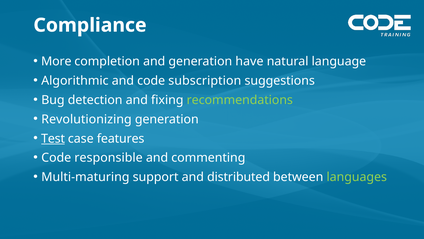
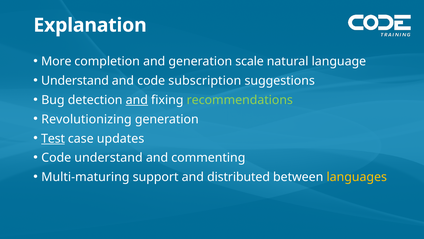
Compliance: Compliance -> Explanation (90, 25)
have: have -> scale (250, 61)
Algorithmic: Algorithmic -> Understand (75, 81)
and underline: none -> present (137, 100)
features: features -> updates (121, 138)
Code responsible: responsible -> understand (109, 158)
languages colour: light green -> yellow (357, 177)
